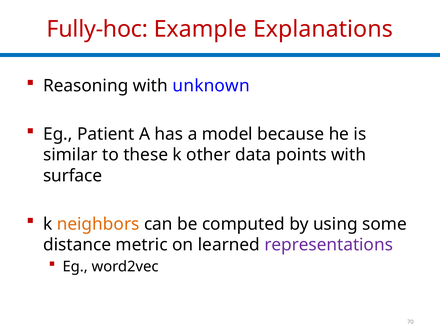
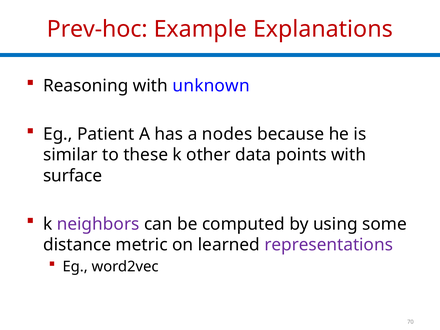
Fully-hoc: Fully-hoc -> Prev-hoc (97, 29)
model: model -> nodes (227, 134)
neighbors colour: orange -> purple (98, 224)
